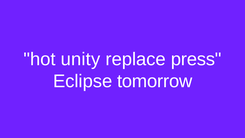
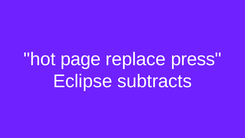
unity: unity -> page (81, 59)
tomorrow: tomorrow -> subtracts (155, 81)
